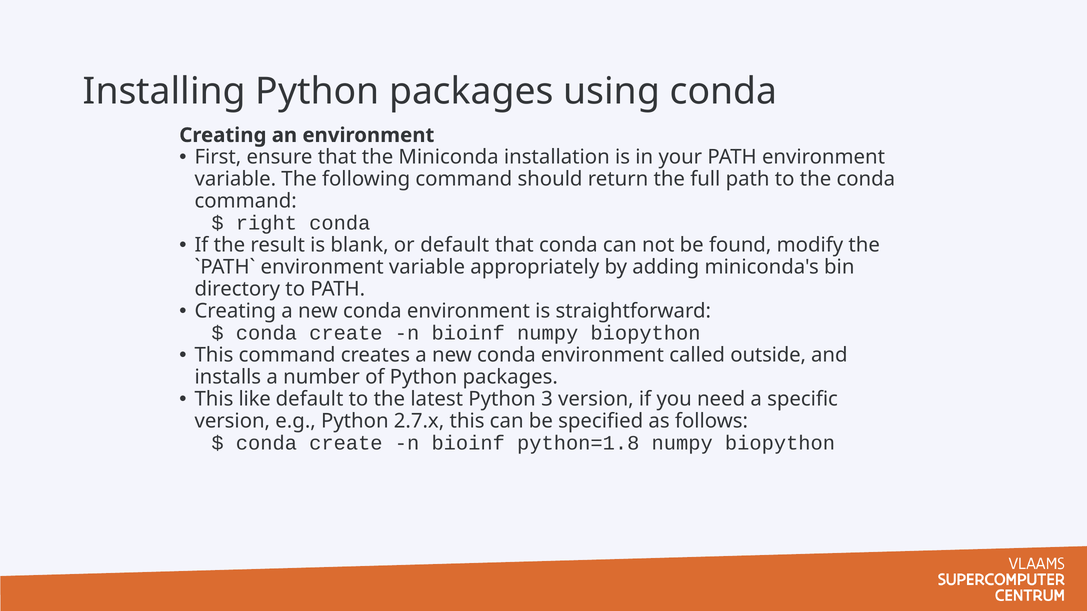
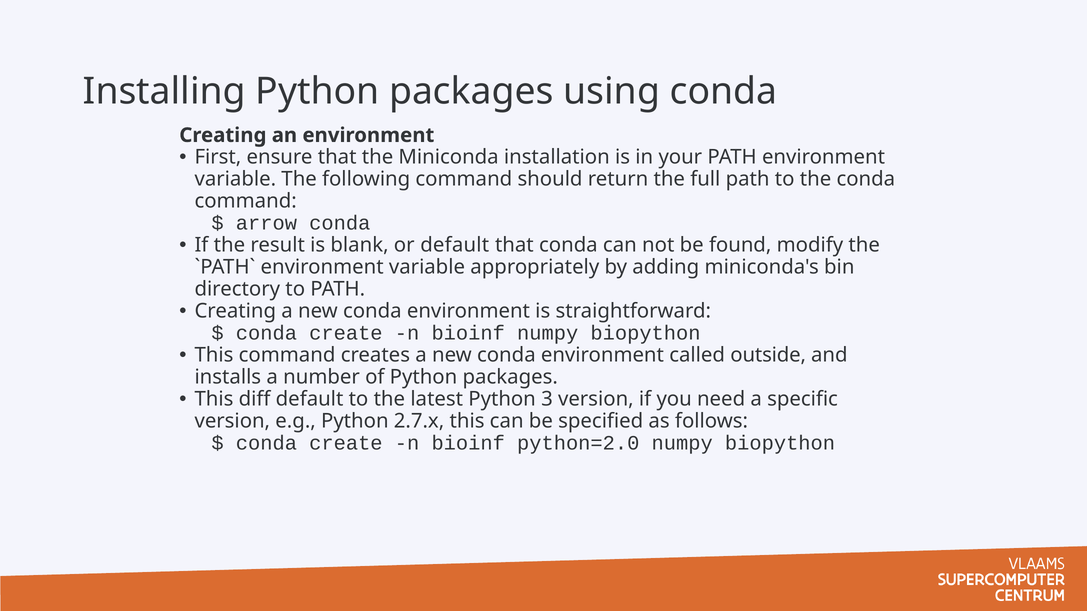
right: right -> arrow (266, 223)
like: like -> diff (255, 400)
python=1.8: python=1.8 -> python=2.0 (578, 444)
